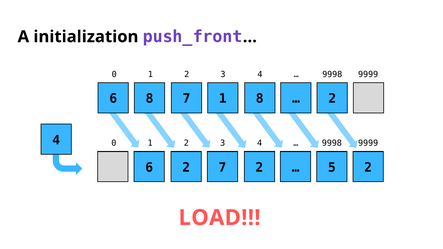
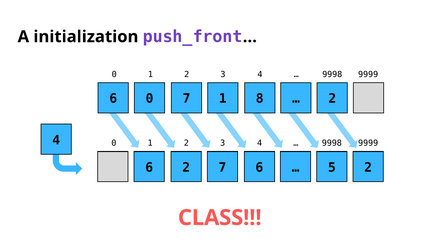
6 8: 8 -> 0 (150, 99)
6 2: 2 -> 6 (259, 168)
LOAD: LOAD -> CLASS (220, 218)
